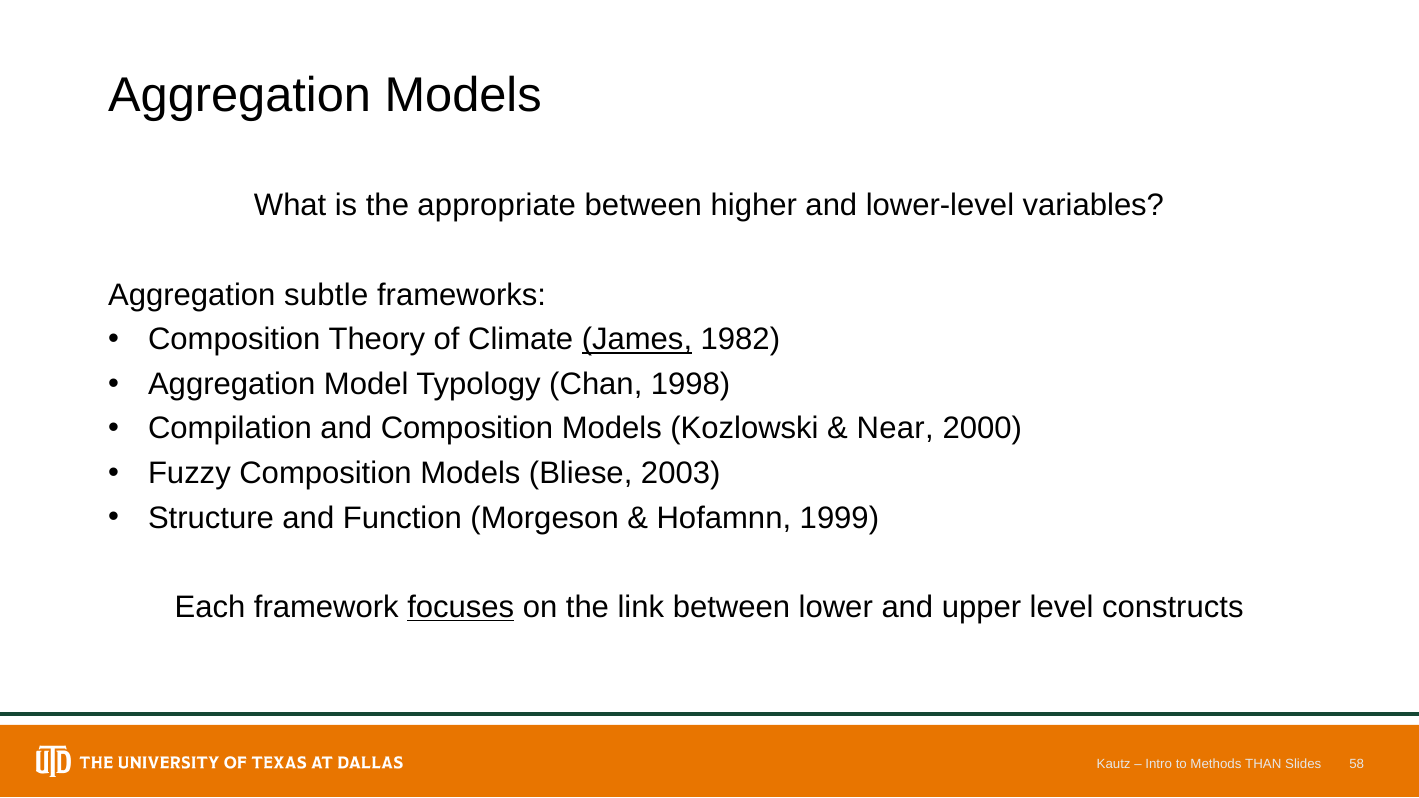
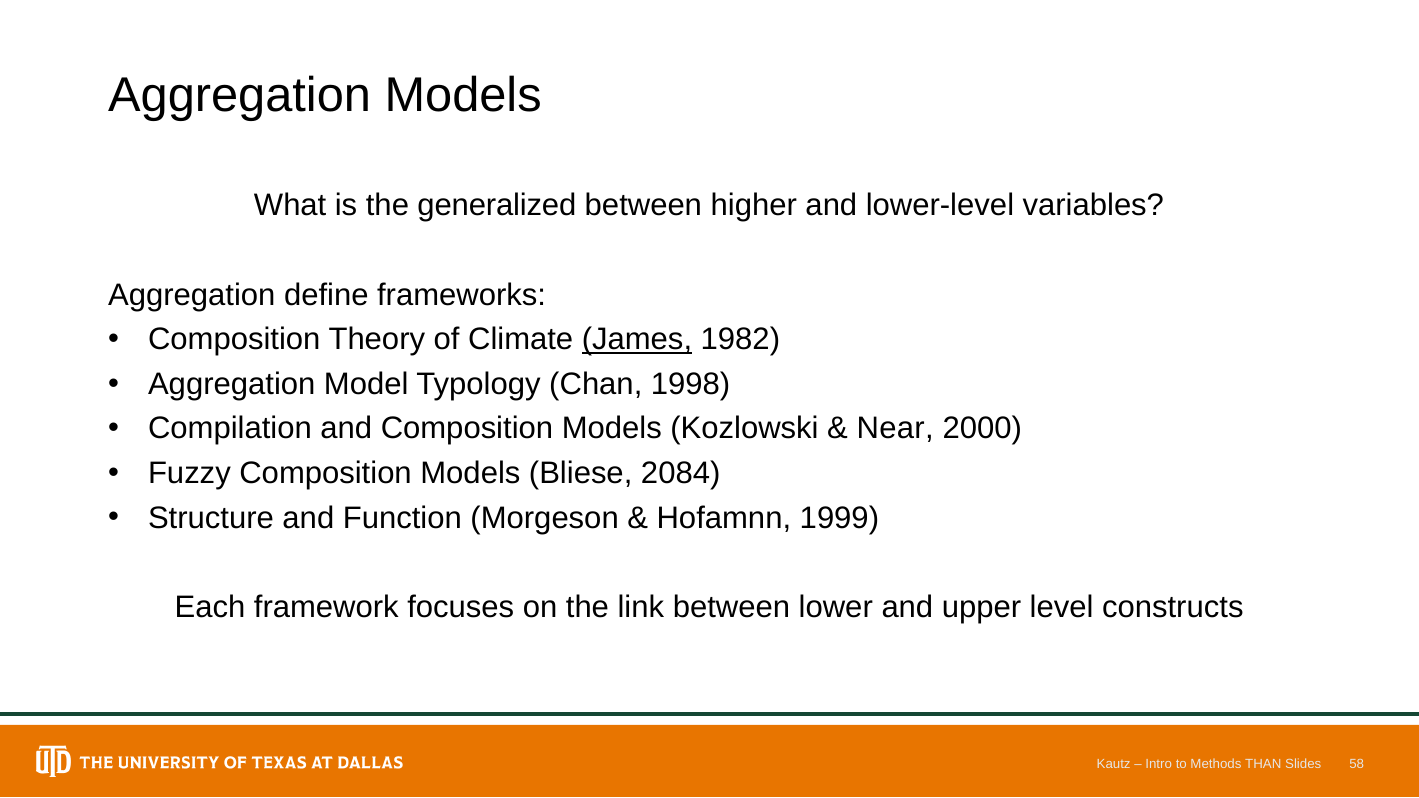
appropriate: appropriate -> generalized (497, 206)
subtle: subtle -> define (326, 295)
2003: 2003 -> 2084 (681, 473)
focuses underline: present -> none (461, 607)
